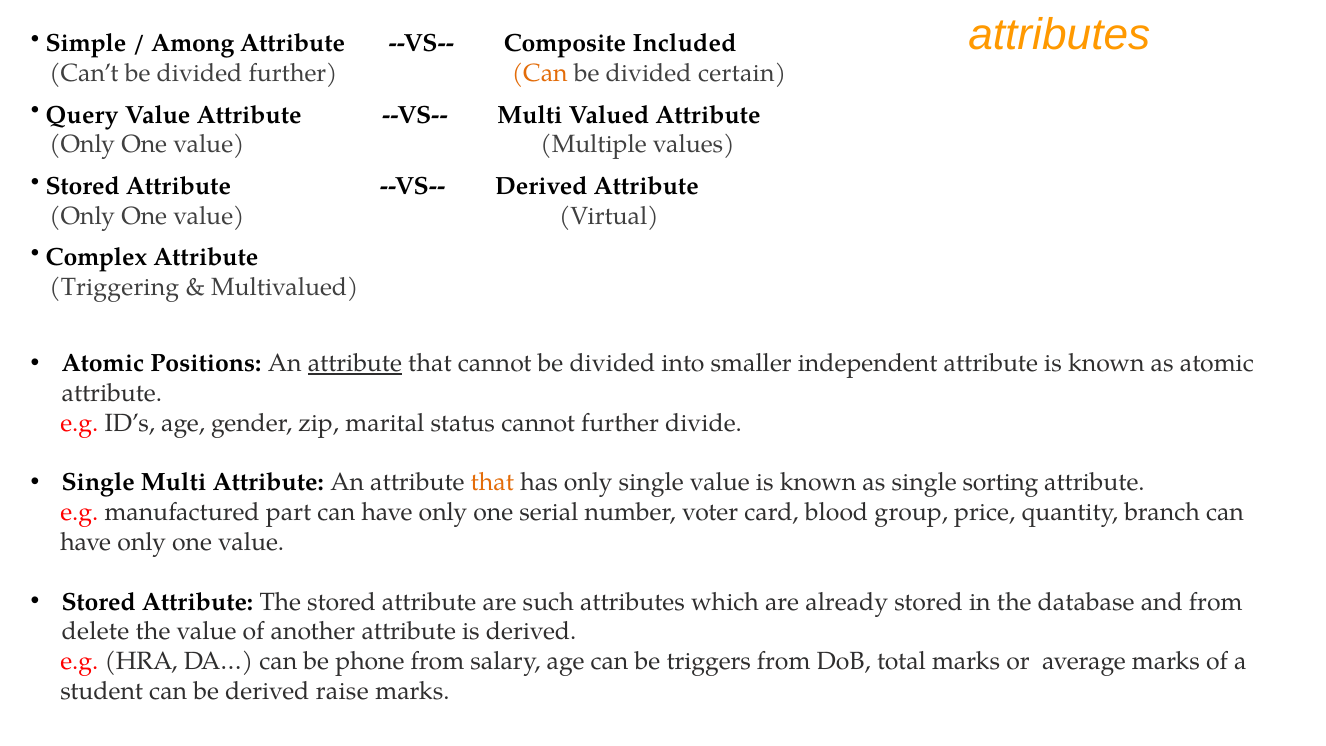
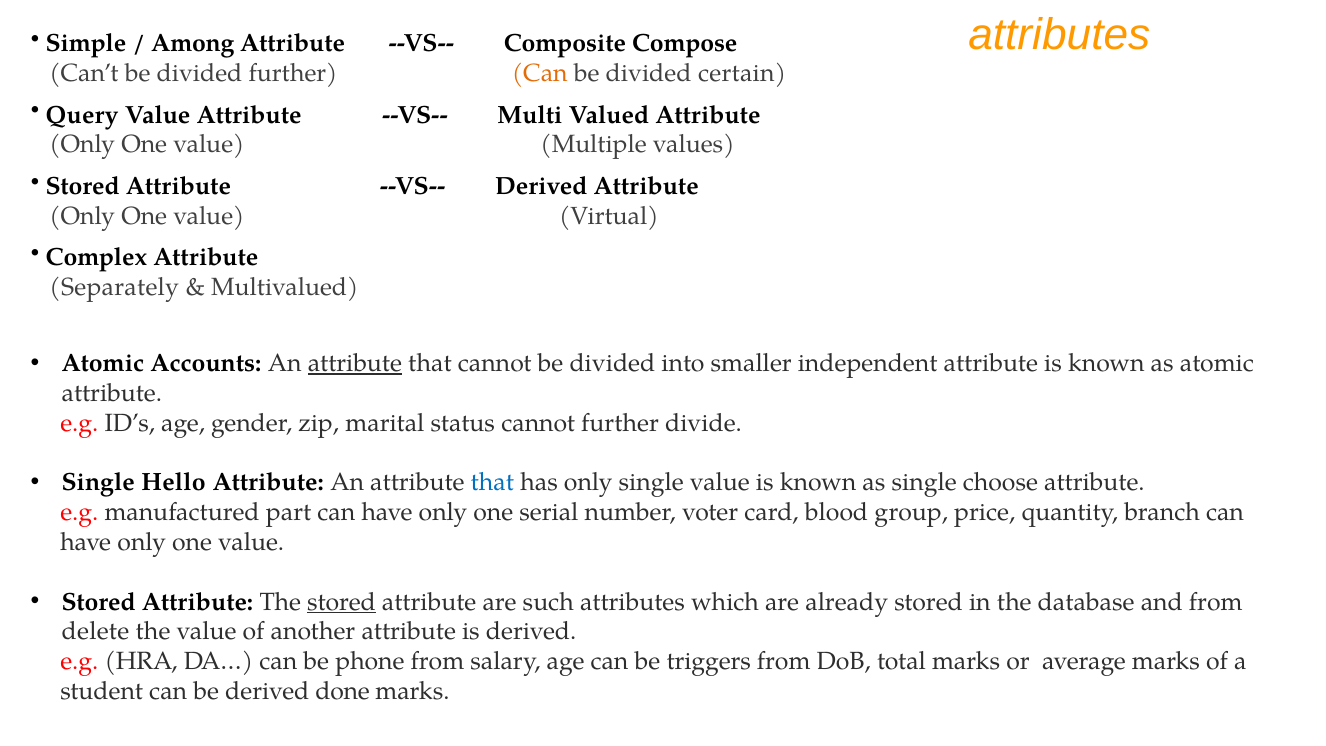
Included: Included -> Compose (685, 44)
Triggering: Triggering -> Separately (114, 287)
Positions: Positions -> Accounts (206, 363)
Single Multi: Multi -> Hello (174, 482)
that colour: orange -> blue (492, 482)
sorting: sorting -> choose (1000, 482)
stored underline: none -> present (342, 602)
raise: raise -> done (343, 691)
